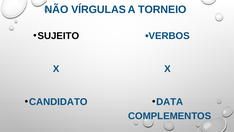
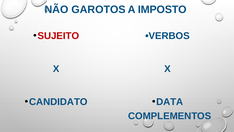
VÍRGULAS: VÍRGULAS -> GAROTOS (98, 10)
TORNEIO: TORNEIO -> IMPOSTO (162, 10)
SUJEITO colour: black -> red (58, 36)
